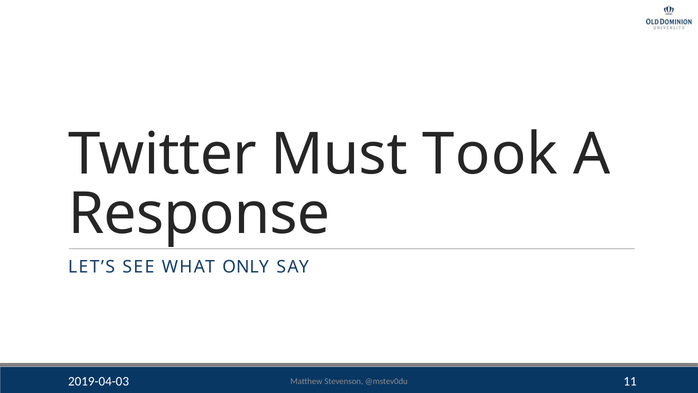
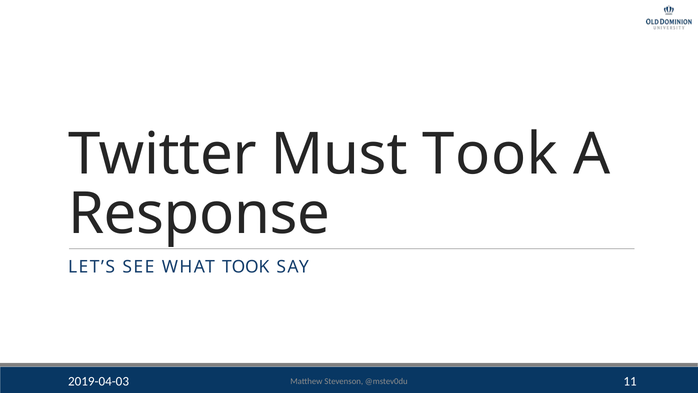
WHAT ONLY: ONLY -> TOOK (246, 267)
